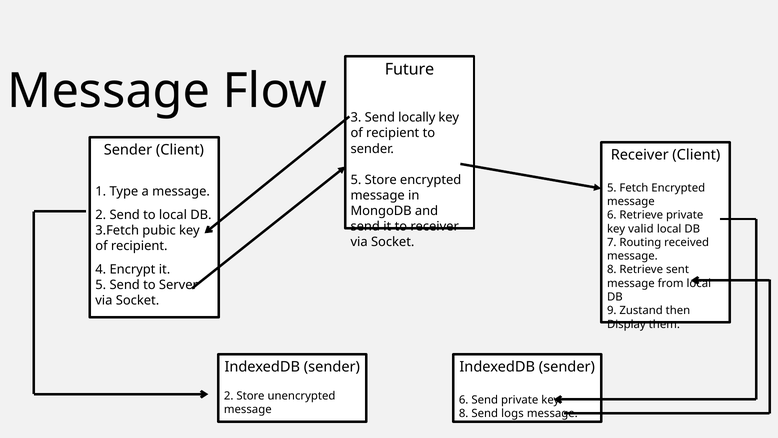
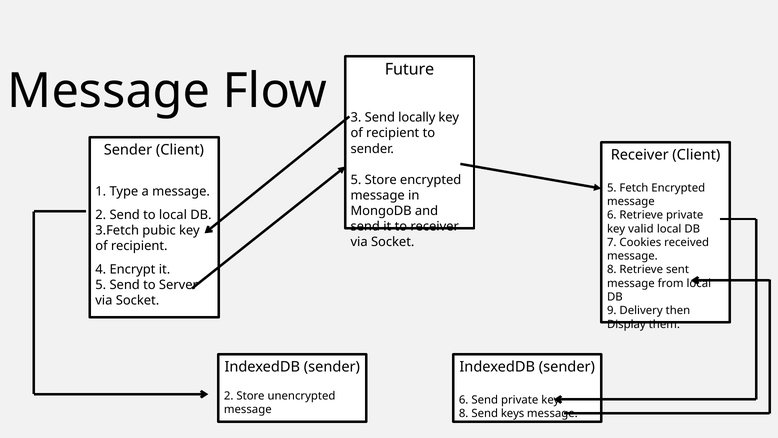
Routing: Routing -> Cookies (640, 242)
Zustand: Zustand -> Delivery (641, 310)
logs: logs -> keys (513, 413)
